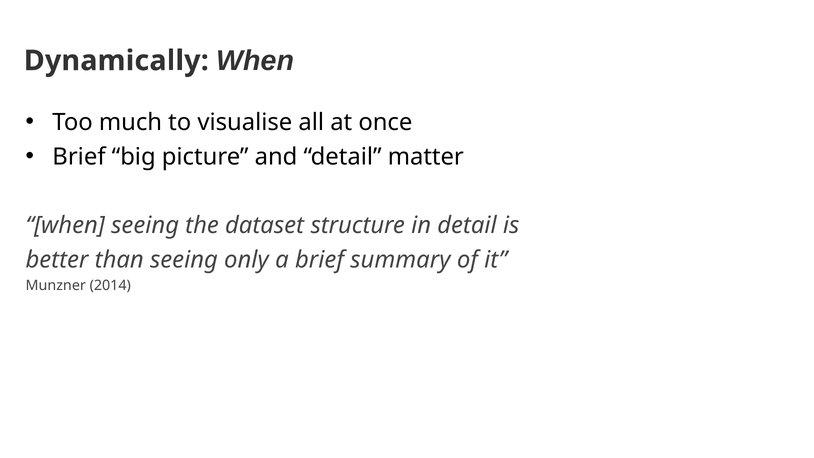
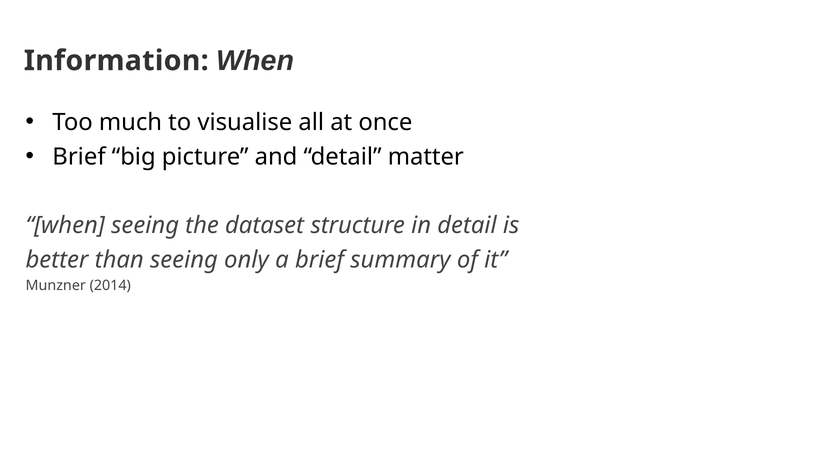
Dynamically: Dynamically -> Information (116, 61)
